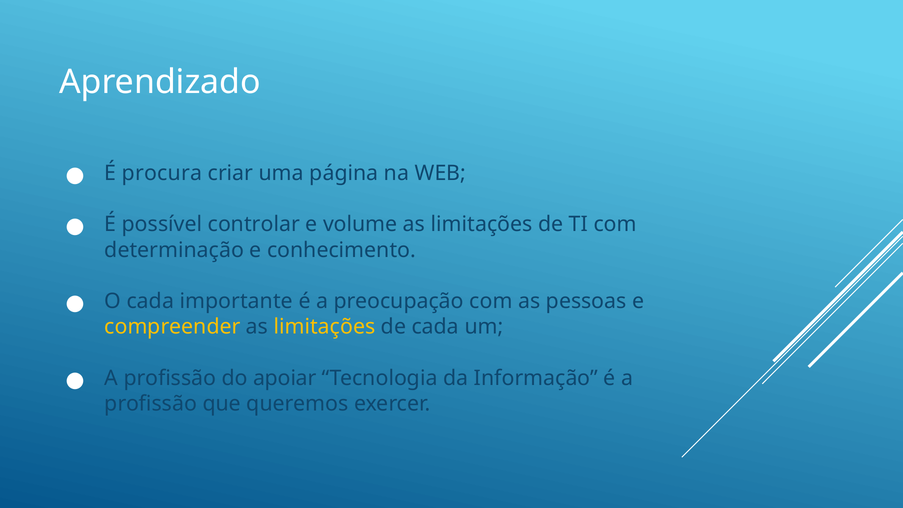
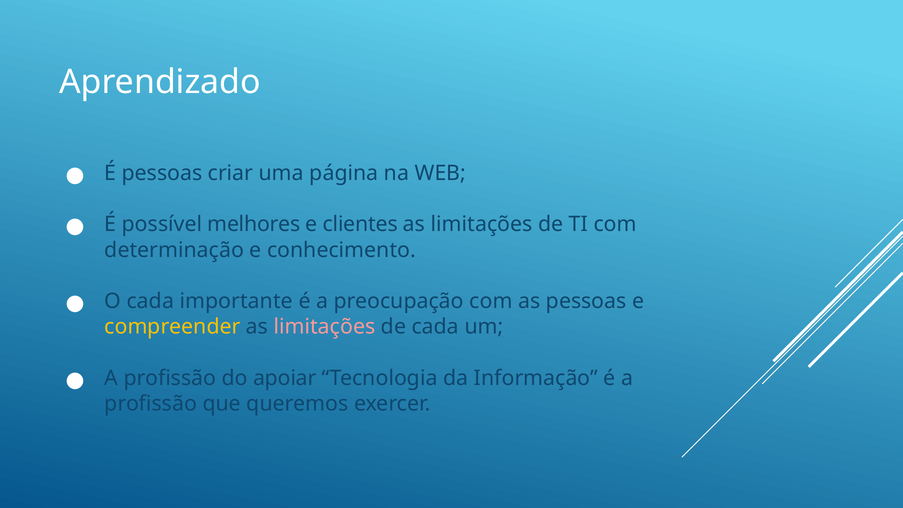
É procura: procura -> pessoas (162, 173)
controlar: controlar -> melhores (254, 224)
volume: volume -> clientes (360, 224)
limitações colour: yellow -> pink (325, 327)
